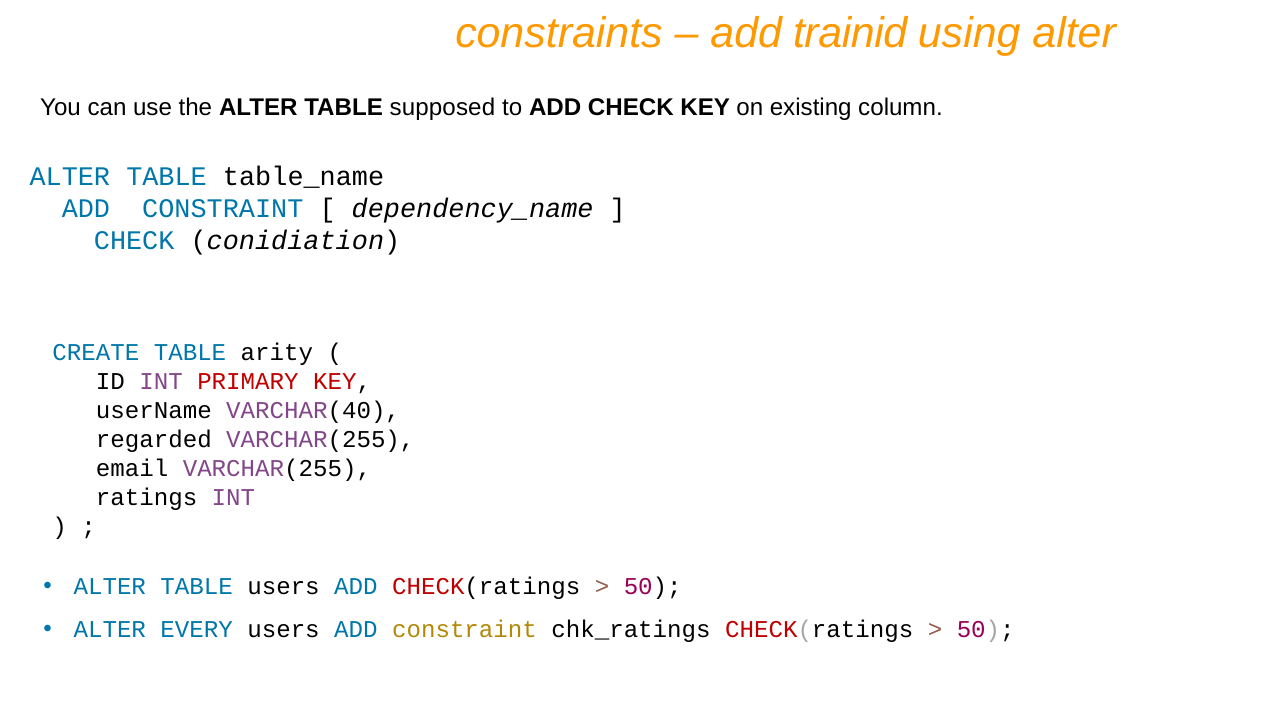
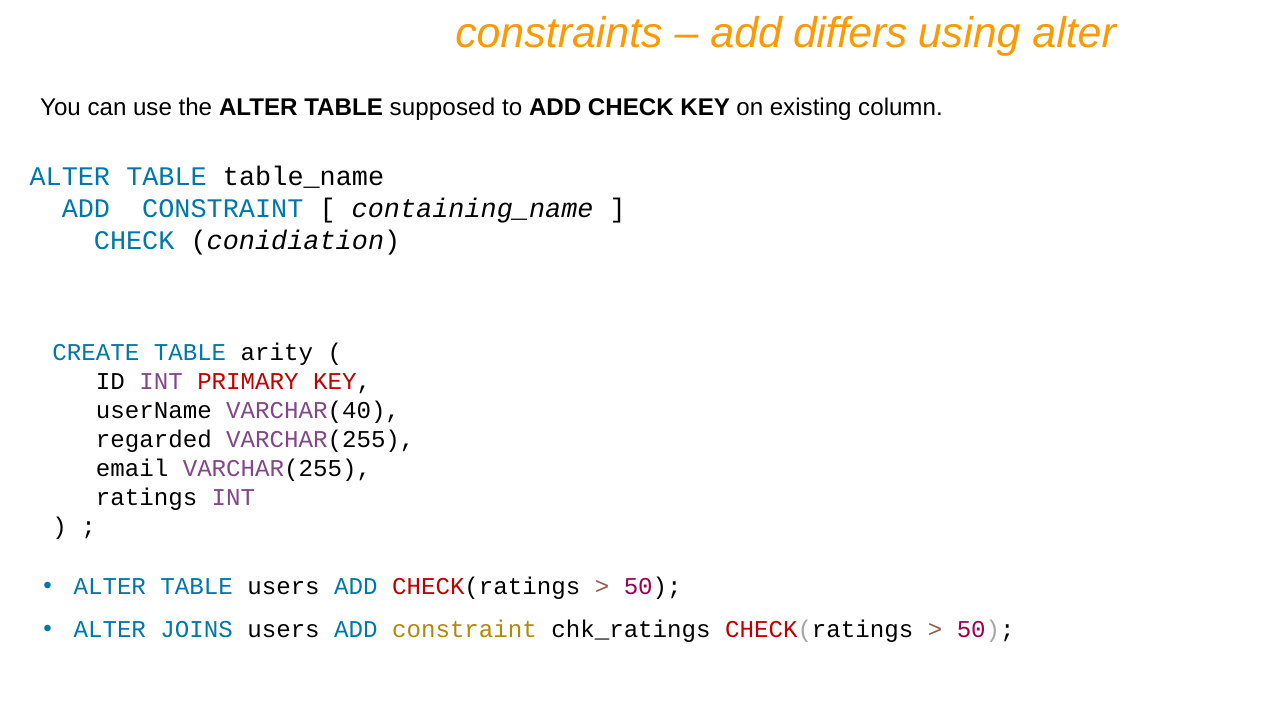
trainid: trainid -> differs (850, 33)
dependency_name: dependency_name -> containing_name (473, 209)
EVERY: EVERY -> JOINS (197, 630)
